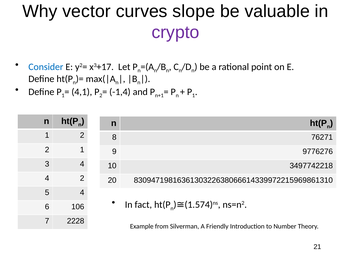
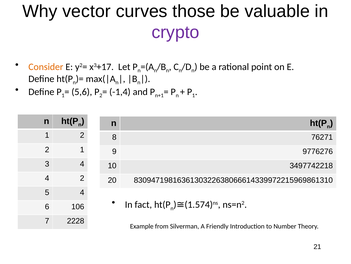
slope: slope -> those (194, 11)
Consider colour: blue -> orange (46, 67)
4,1: 4,1 -> 5,6 (82, 92)
